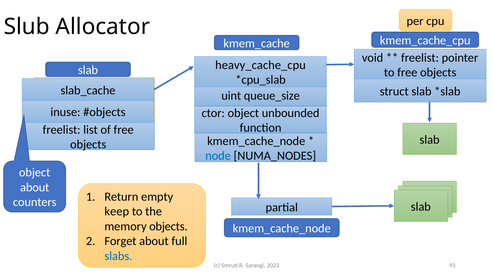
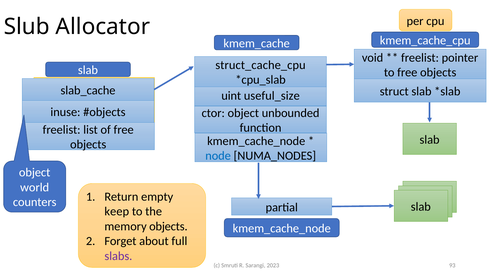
heavy_cache_cpu: heavy_cache_cpu -> struct_cache_cpu (260, 65)
queue_size: queue_size -> useful_size (272, 95)
about: about -> world (35, 187)
slabs colour: blue -> purple (118, 255)
